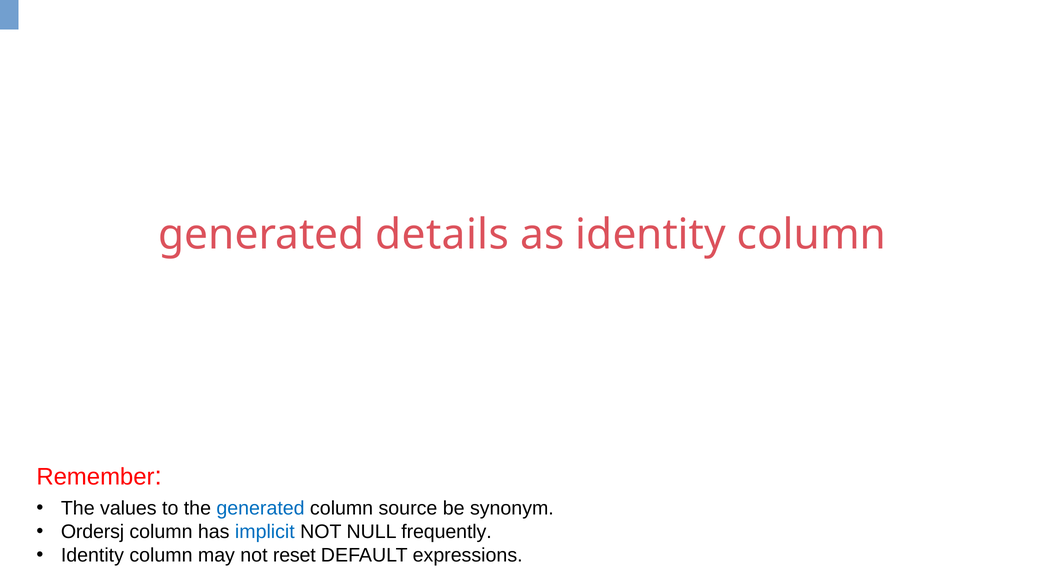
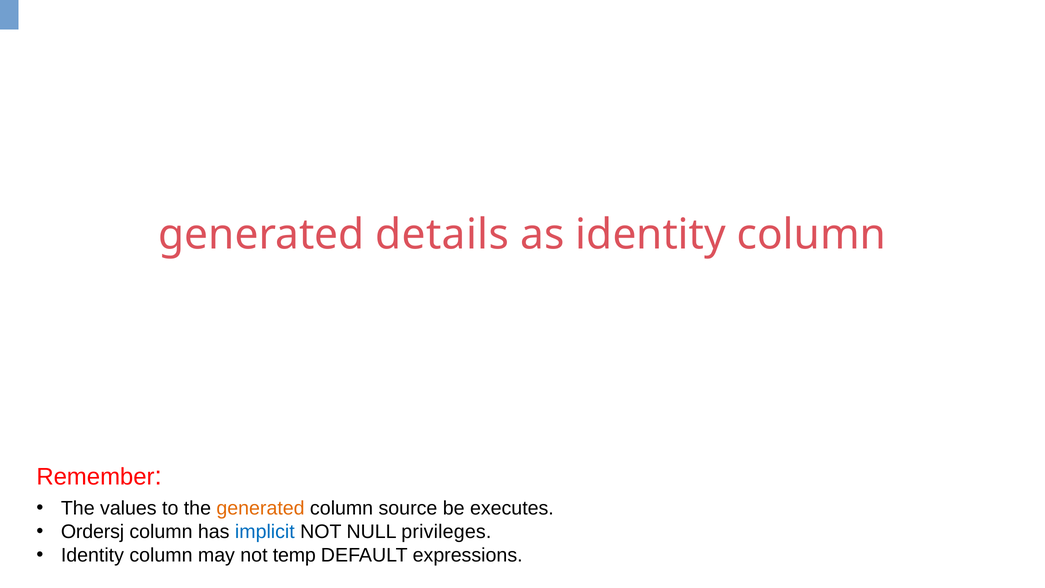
generated colour: blue -> orange (261, 508)
synonym: synonym -> executes (512, 508)
frequently: frequently -> privileges (446, 531)
reset: reset -> temp (294, 555)
